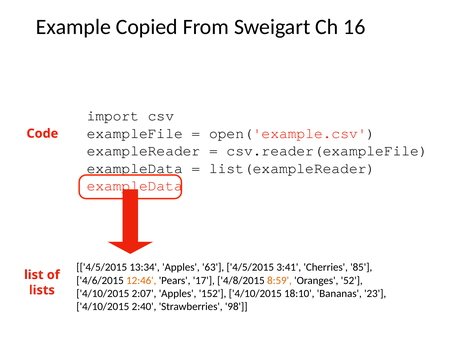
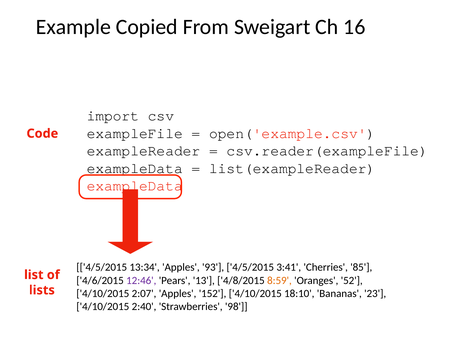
63: 63 -> 93 (213, 267)
12:46 colour: orange -> purple (141, 280)
17: 17 -> 13 (204, 280)
